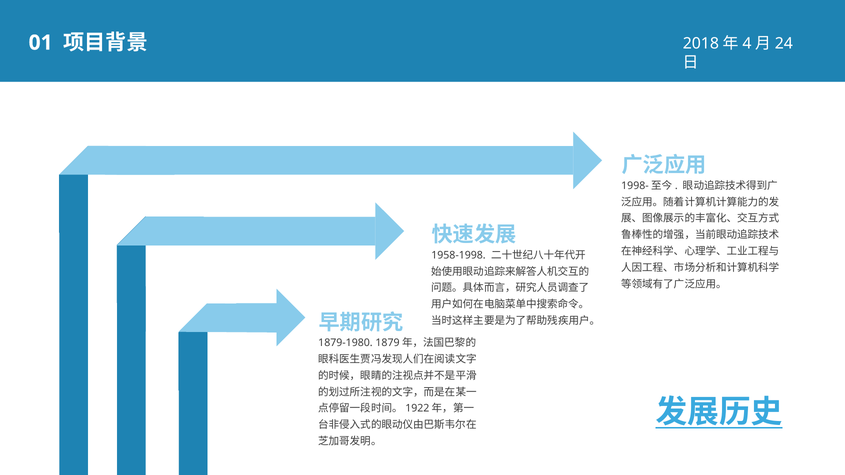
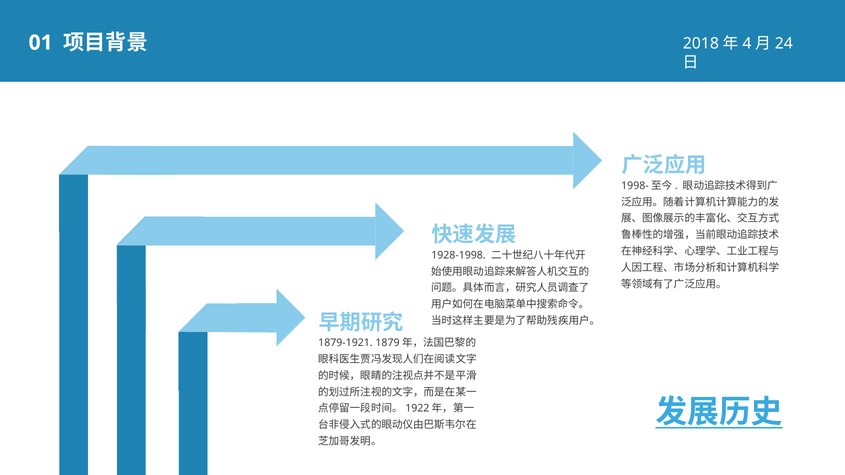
1958-1998: 1958-1998 -> 1928-1998 (458, 255)
1879-1980: 1879-1980 -> 1879-1921 (345, 343)
